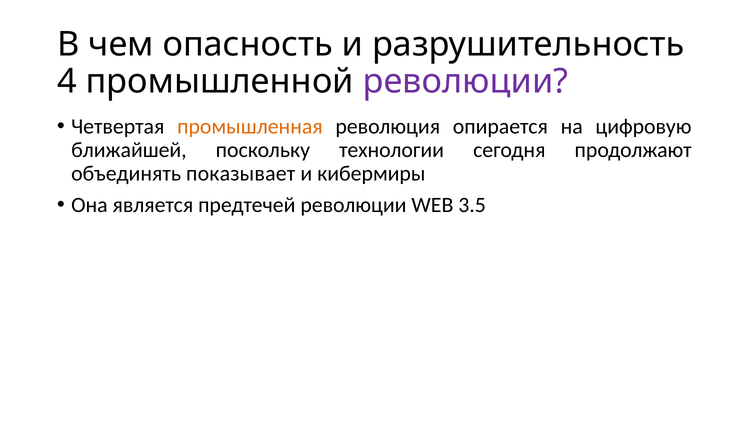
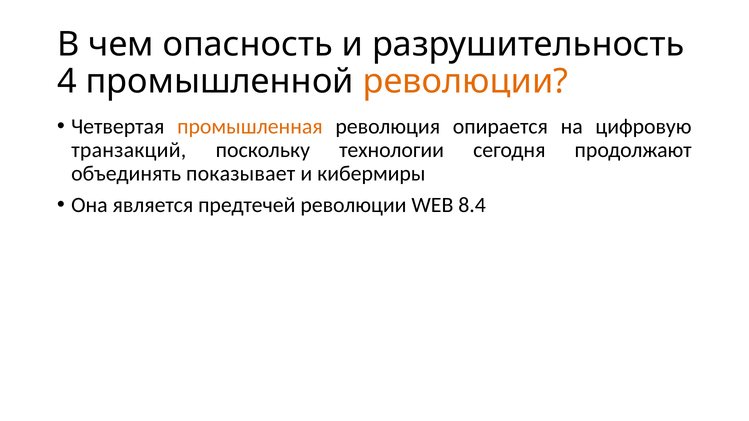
революции colour: purple -> orange (465, 81)
ближайшей: ближайшей -> транзакций (129, 150)
3.5: 3.5 -> 8.4 (472, 205)
